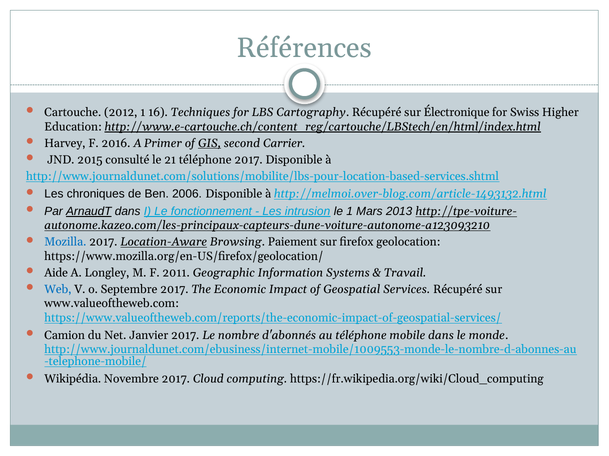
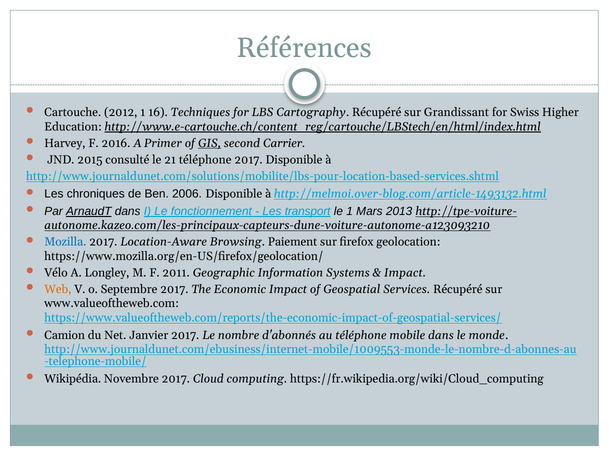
Électronique: Électronique -> Grandissant (457, 113)
intrusion: intrusion -> transport (308, 212)
Location-Aware underline: present -> none (164, 242)
Aide: Aide -> Vélo (56, 273)
Travail: Travail -> Impact (405, 273)
Web colour: blue -> orange (58, 290)
